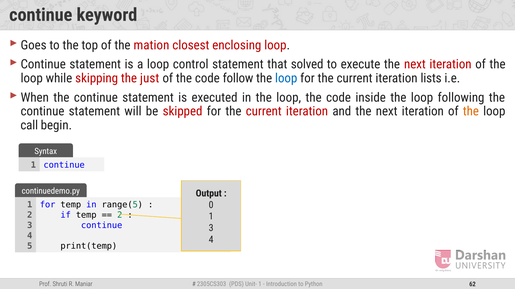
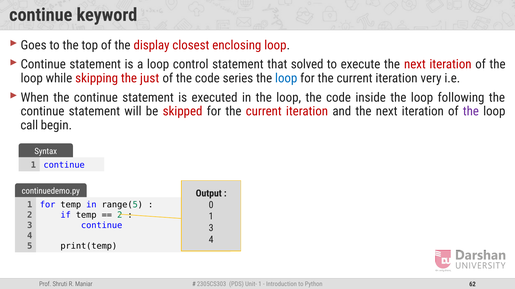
mation: mation -> display (152, 45)
follow: follow -> series (238, 78)
lists: lists -> very (431, 78)
the colour: orange -> purple (471, 112)
